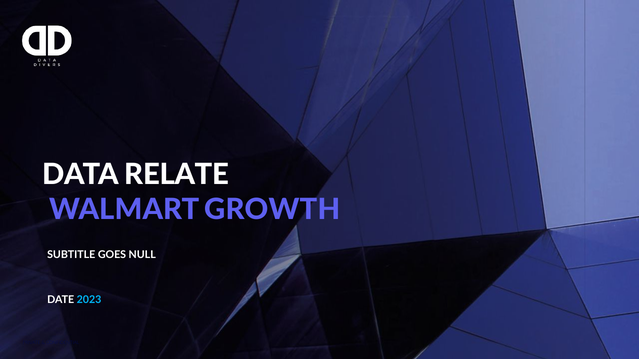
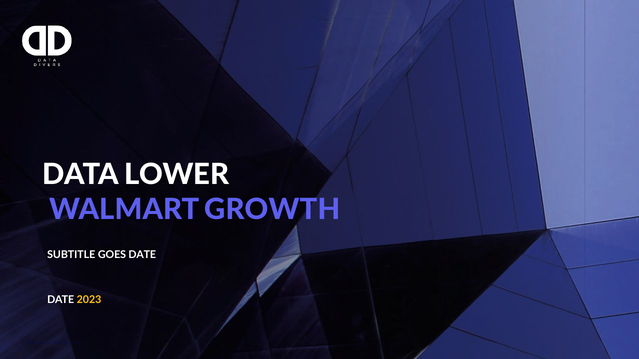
RELATE: RELATE -> LOWER (177, 175)
GOES NULL: NULL -> DATE (142, 255)
2023 colour: light blue -> yellow (89, 300)
